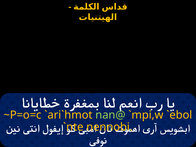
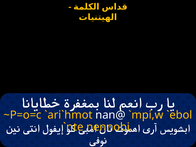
nan@ colour: light green -> white (110, 115)
